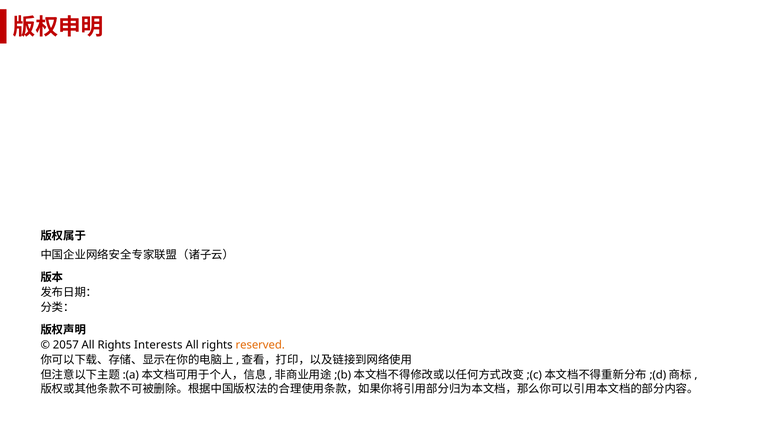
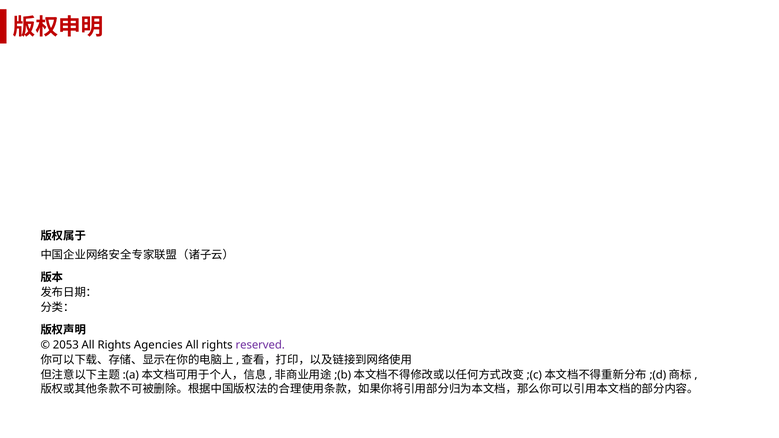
2057: 2057 -> 2053 (66, 345)
Interests: Interests -> Agencies (158, 345)
reserved colour: orange -> purple (260, 345)
